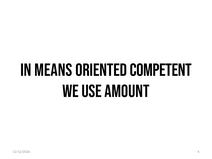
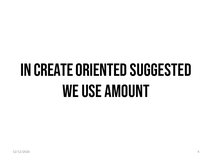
MEANS: MEANS -> CREATE (53, 70)
COMPETENT: COMPETENT -> SUGGESTED (161, 70)
